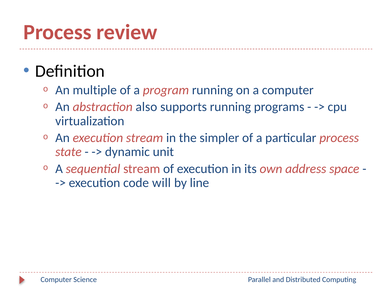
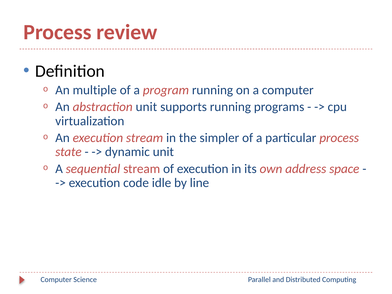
abstraction also: also -> unit (146, 107)
will: will -> idle (162, 183)
